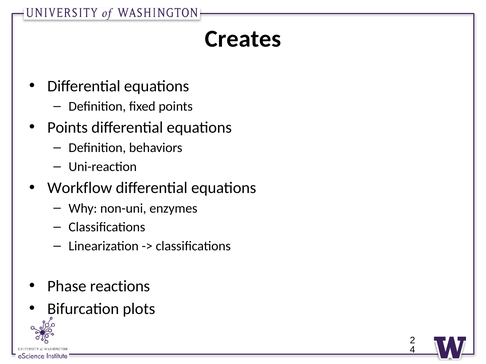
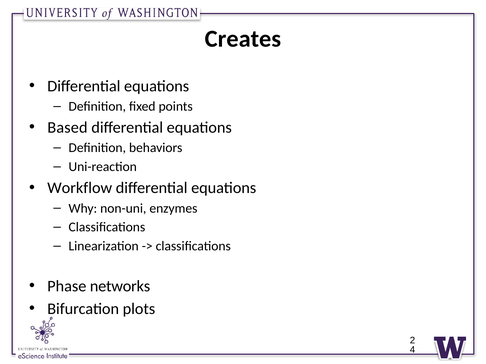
Points: Points -> Based (67, 128)
reactions: reactions -> networks (120, 287)
